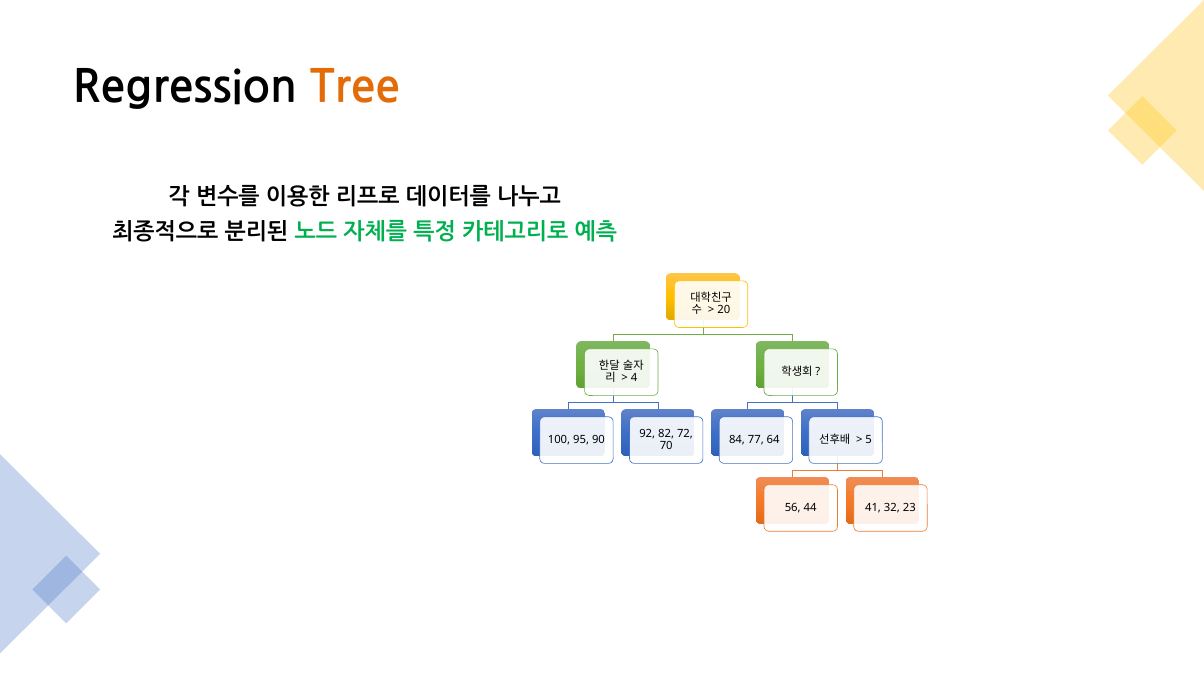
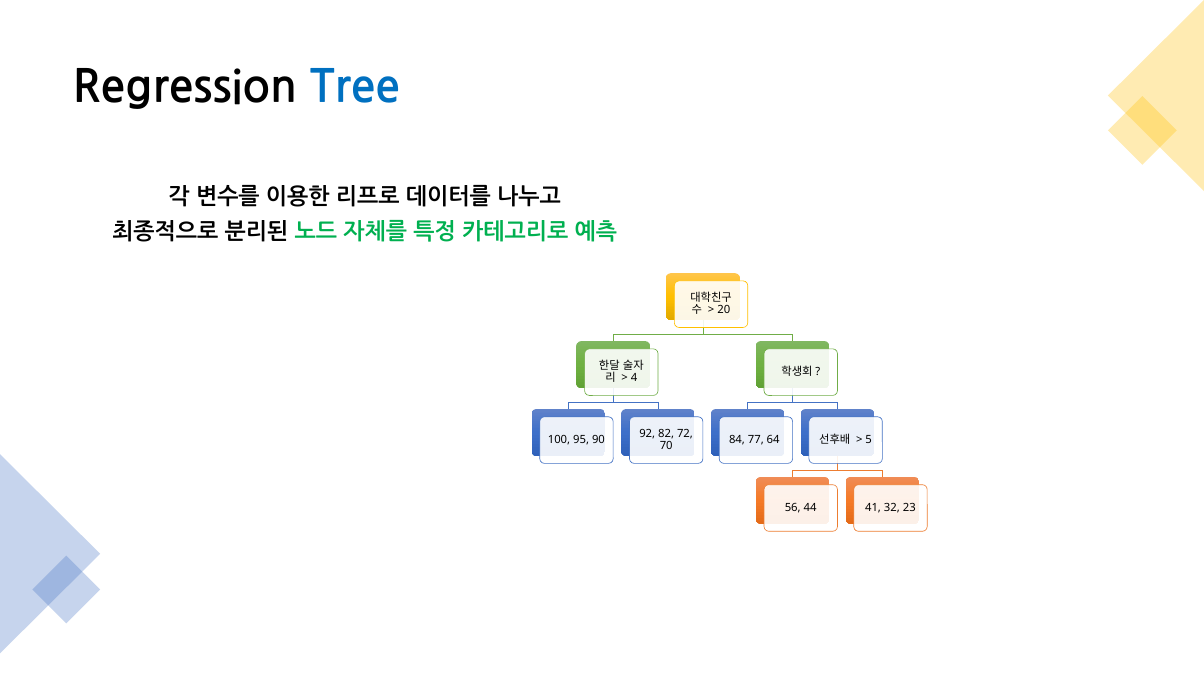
Tree colour: orange -> blue (355, 88)
